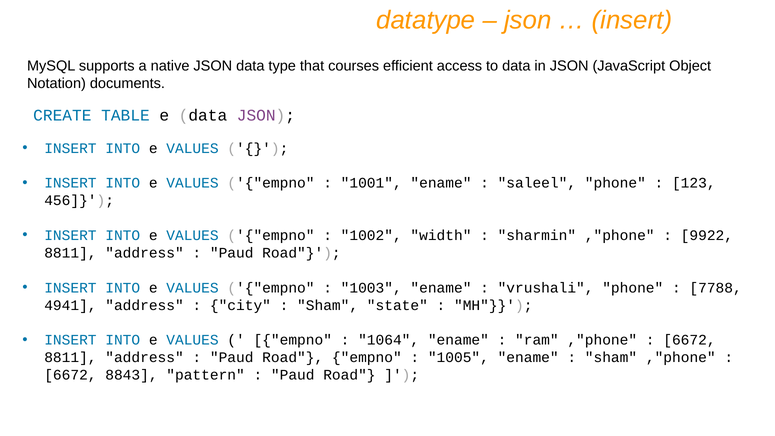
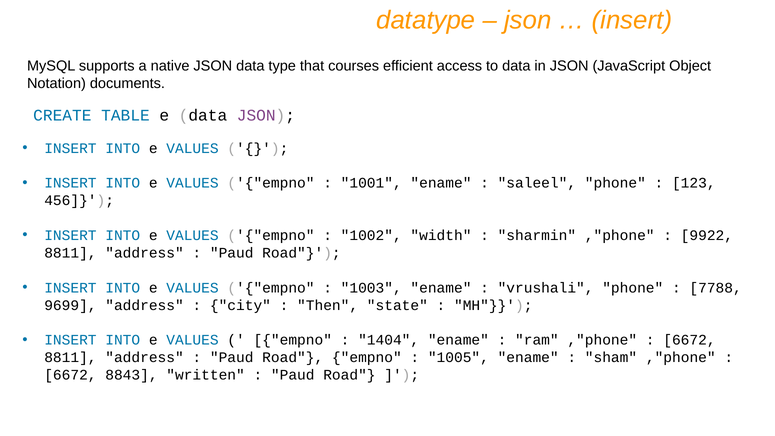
4941: 4941 -> 9699 (70, 305)
Sham: Sham -> Then (328, 305)
1064: 1064 -> 1404 (389, 340)
pattern: pattern -> written (206, 375)
